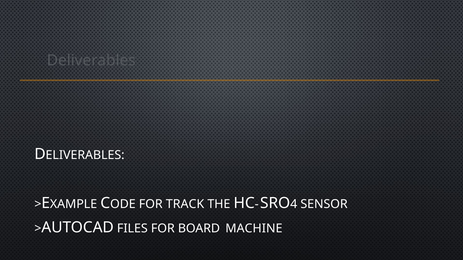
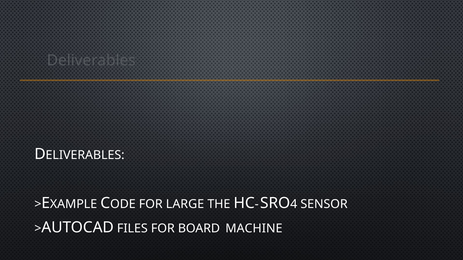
TRACK: TRACK -> LARGE (185, 204)
